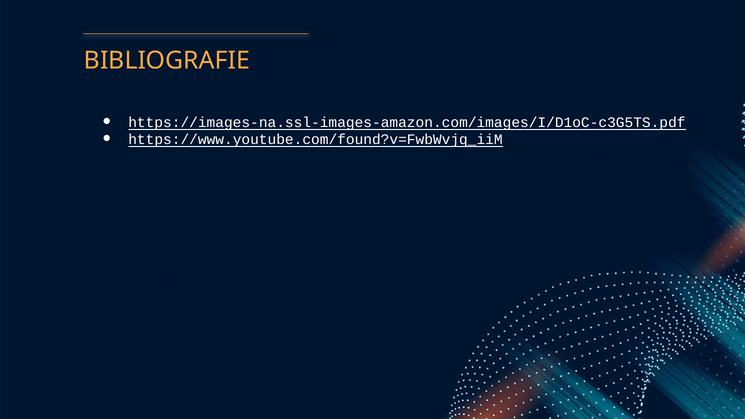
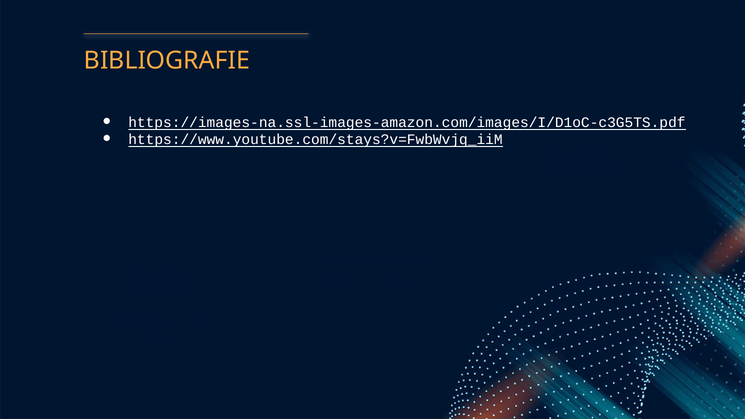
https://www.youtube.com/found?v=FwbWvjq_iiM: https://www.youtube.com/found?v=FwbWvjq_iiM -> https://www.youtube.com/stays?v=FwbWvjq_iiM (315, 140)
